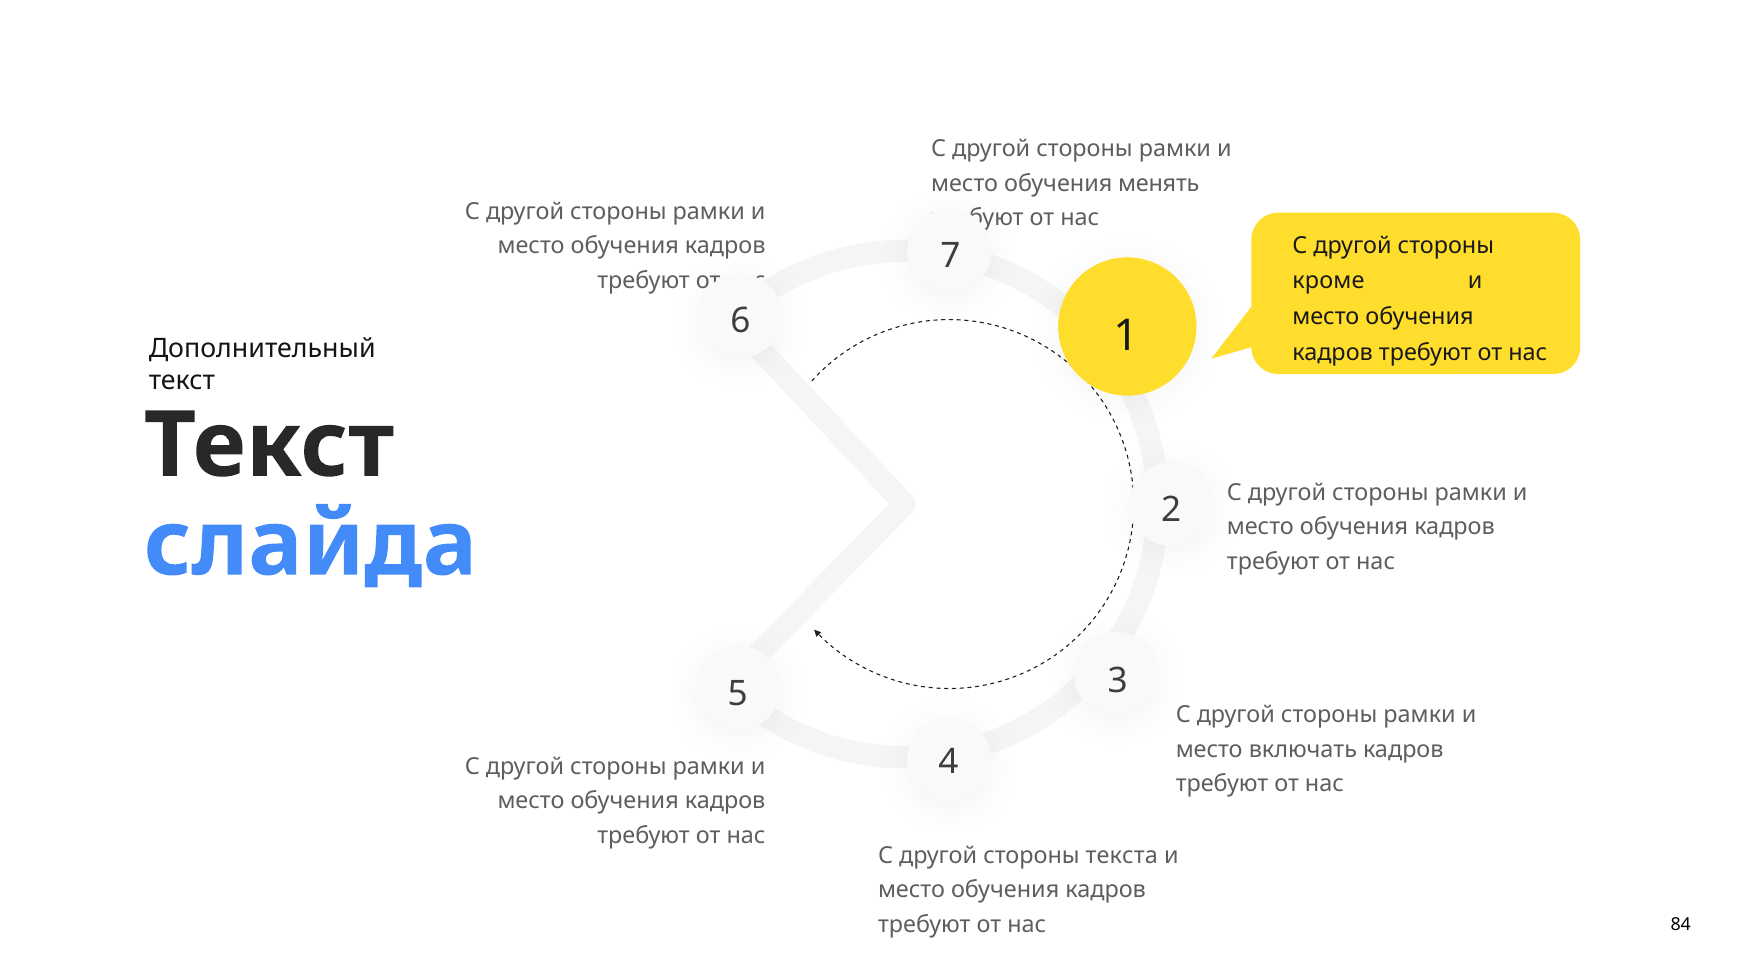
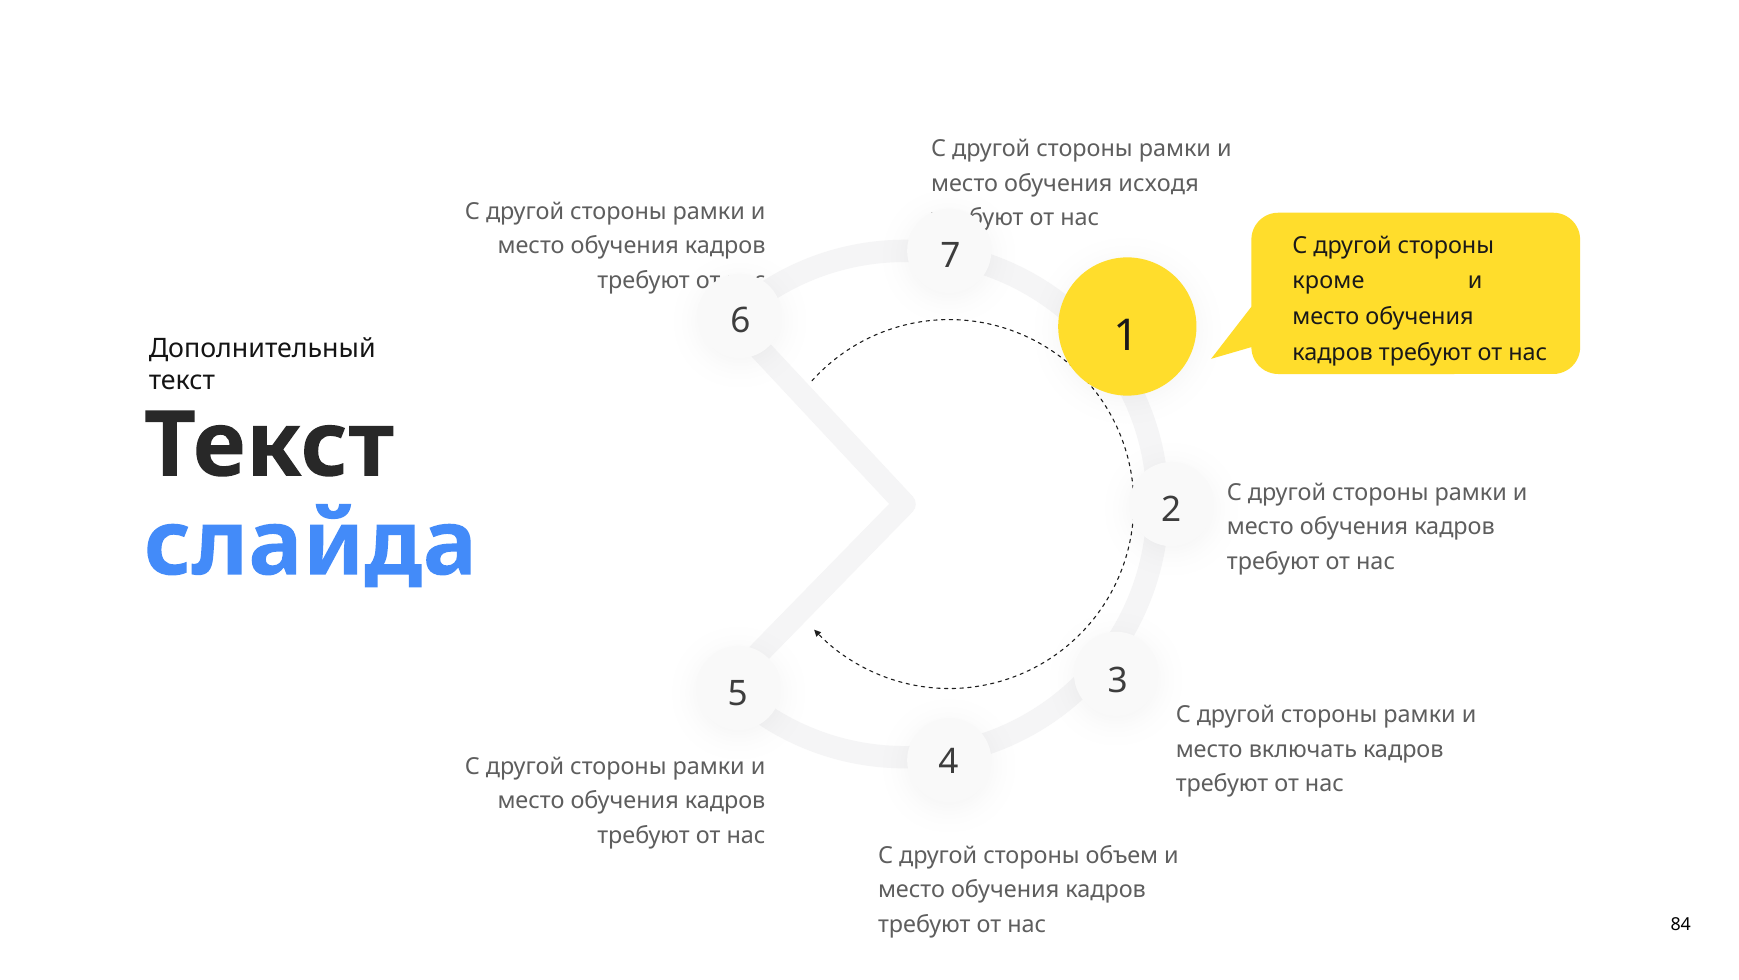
менять: менять -> исходя (1159, 183)
текста: текста -> объем (1122, 856)
